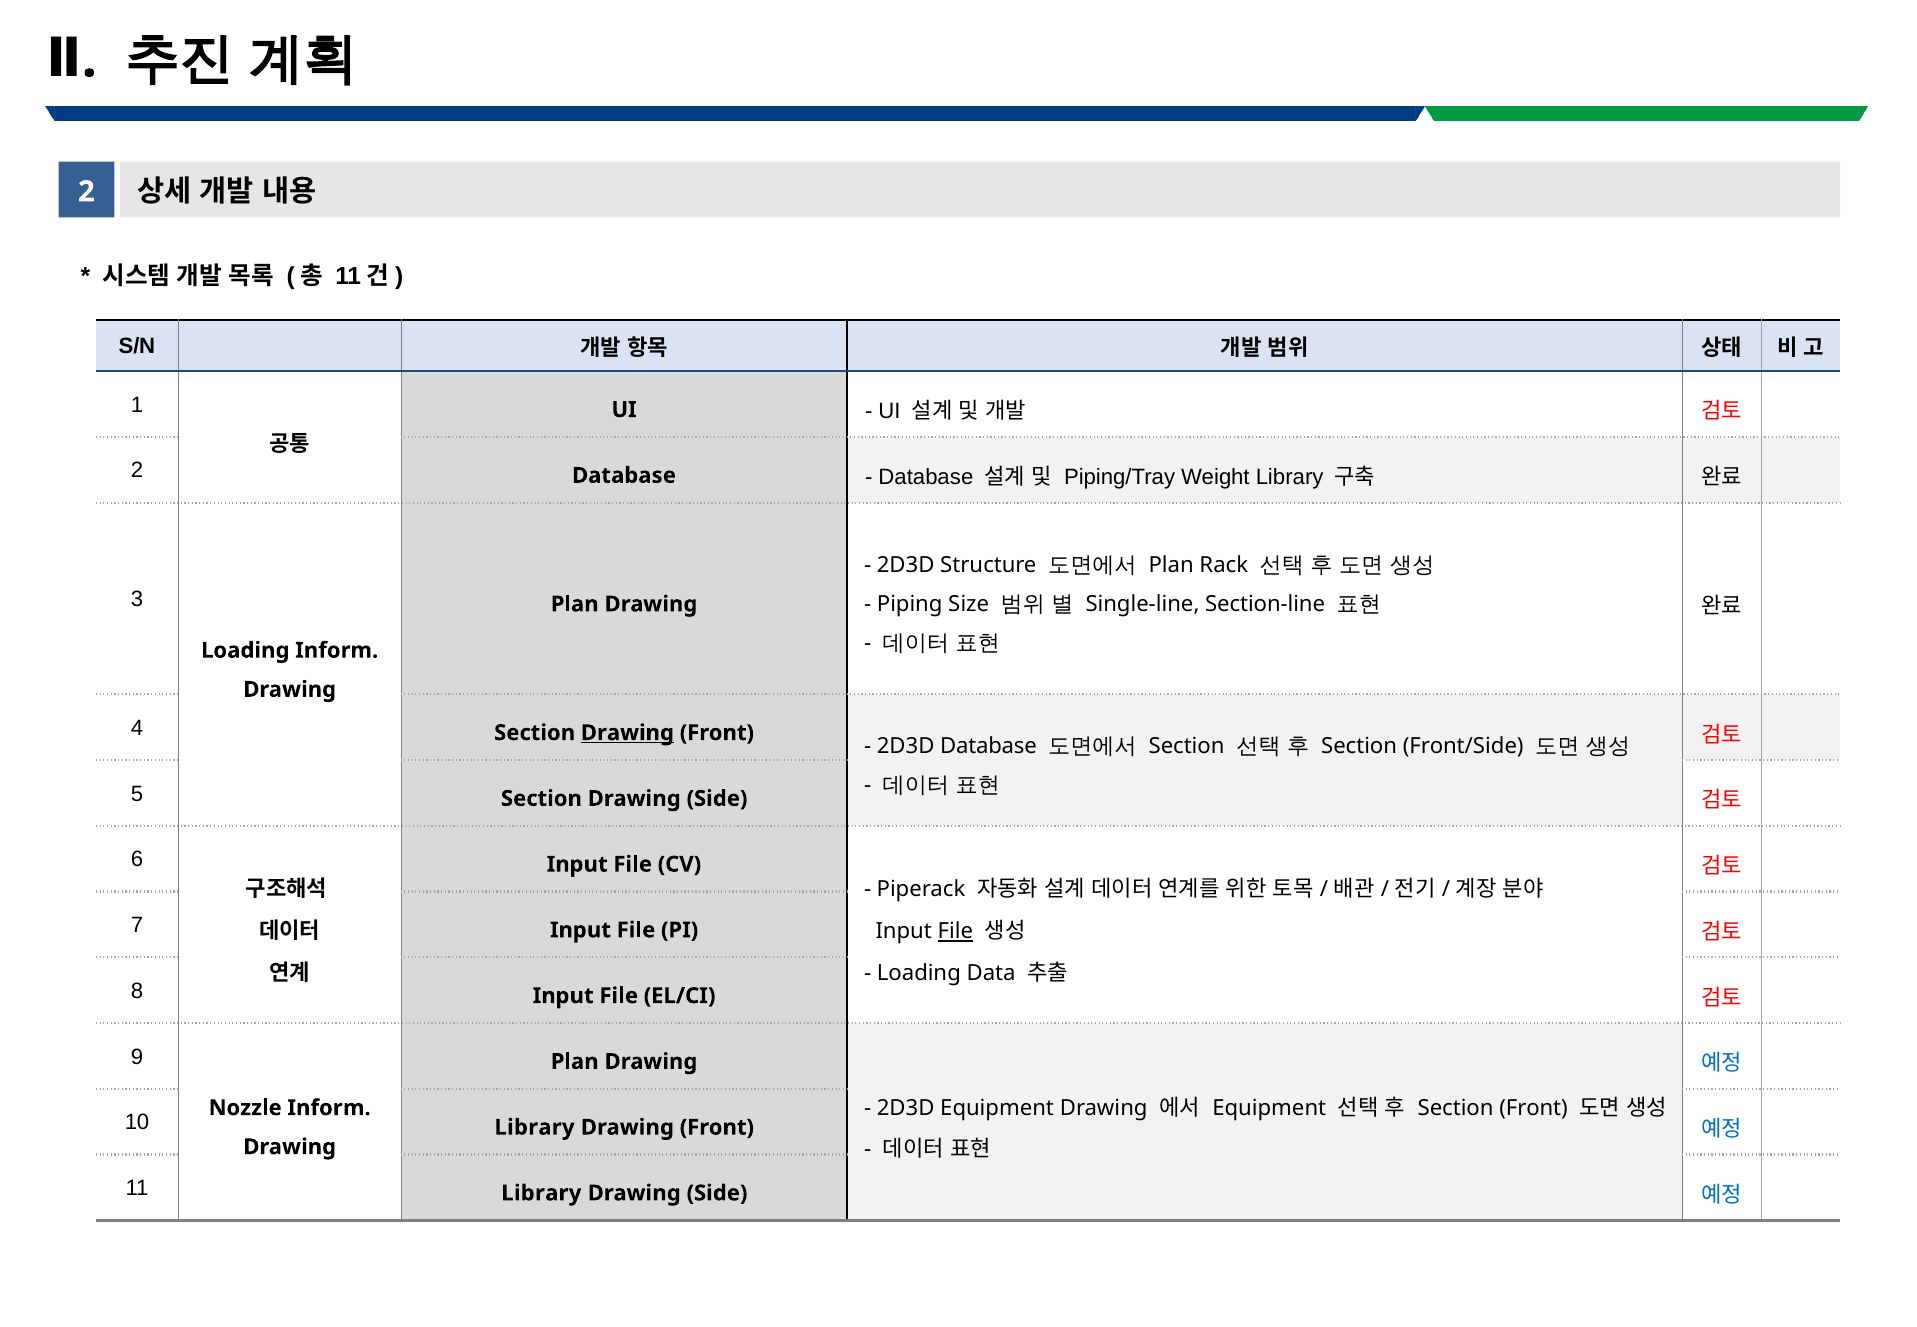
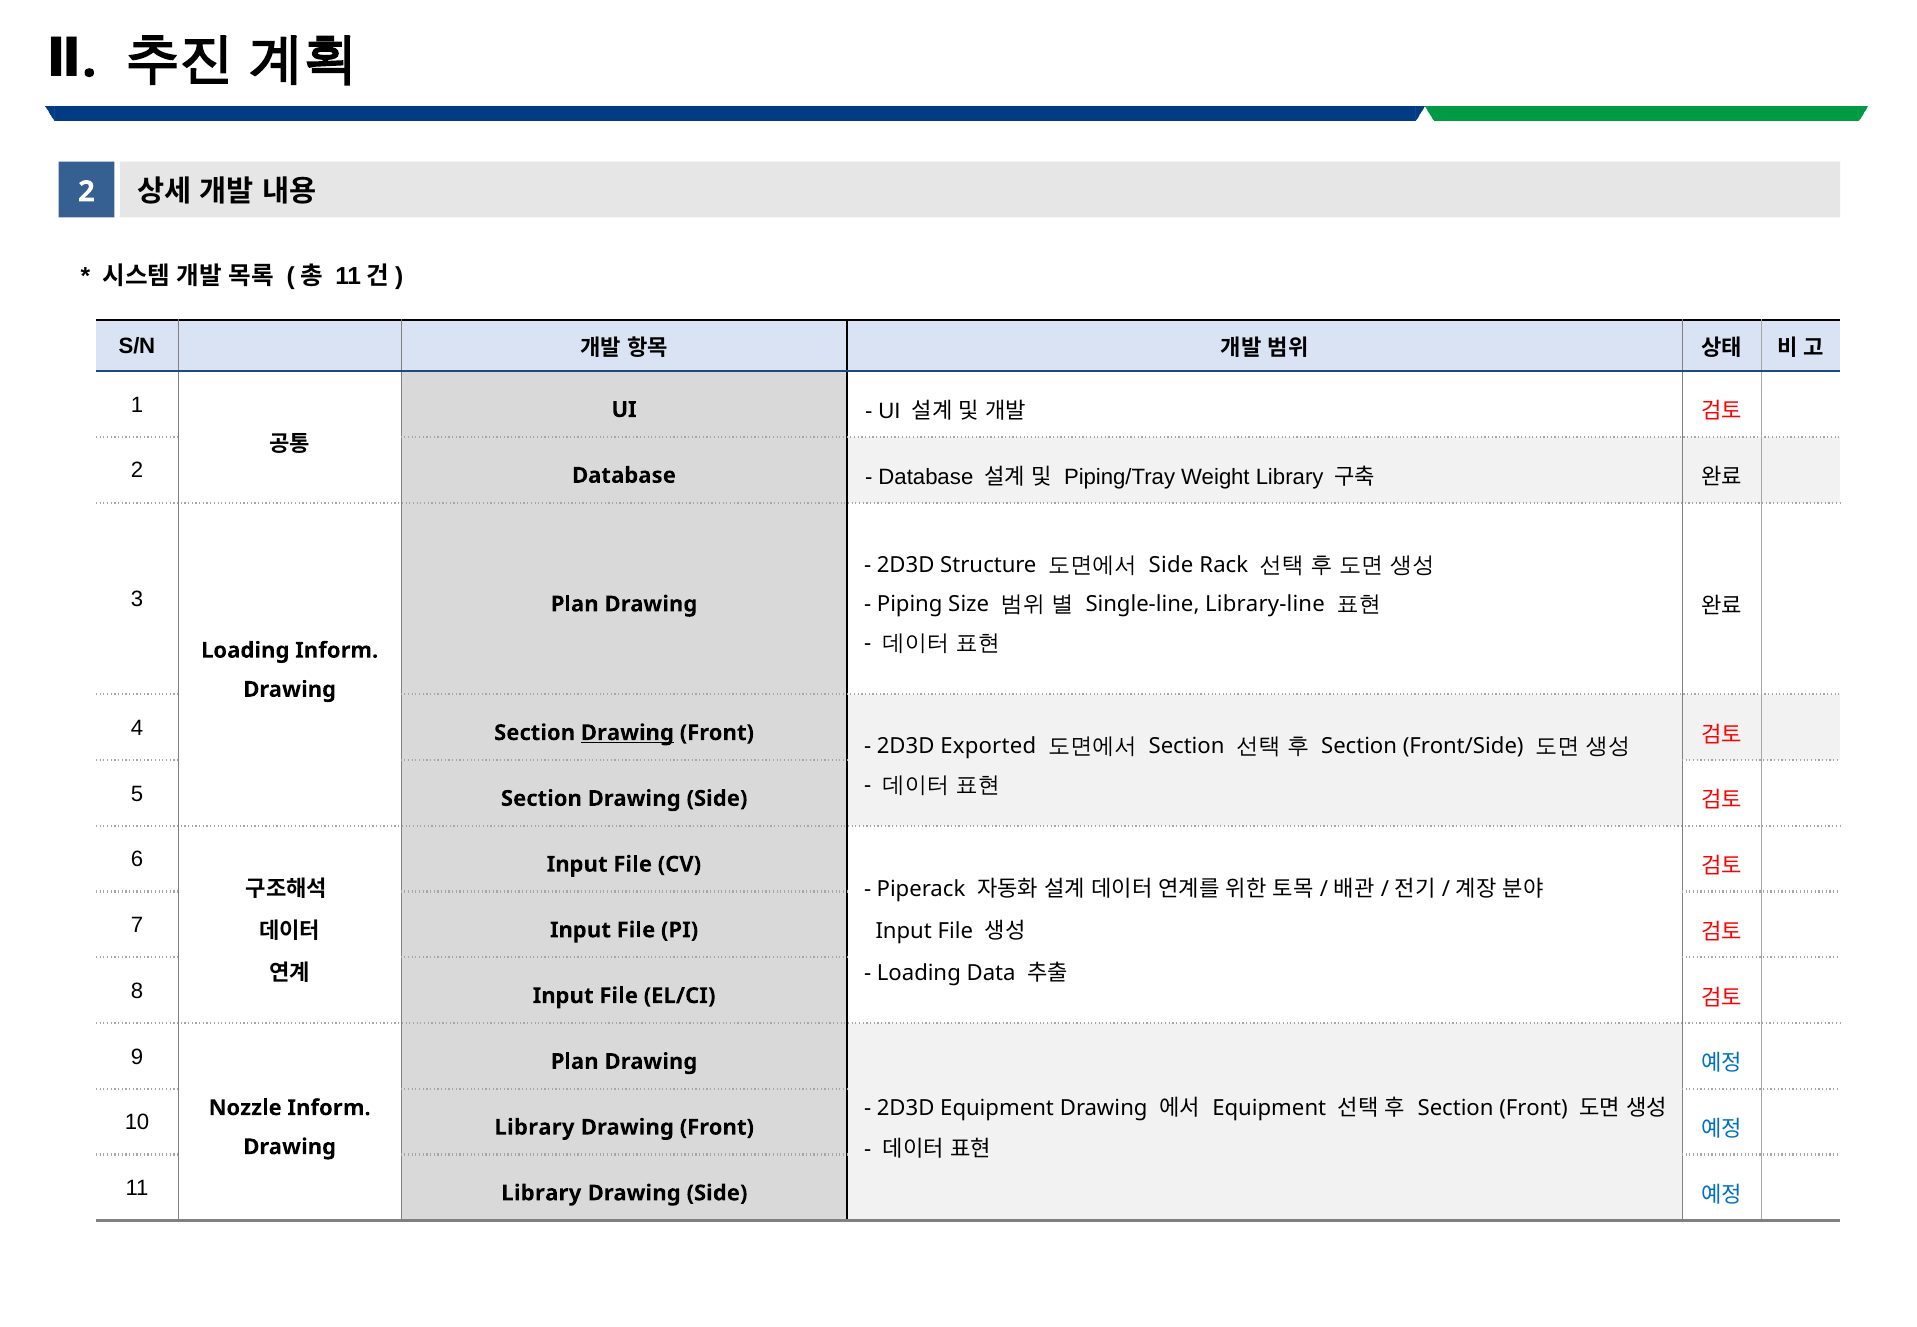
Plan: Plan -> Side (1171, 565)
Section-line: Section-line -> Library-line (1265, 604)
2D3D Database: Database -> Exported (988, 746)
File underline: present -> none (955, 932)
